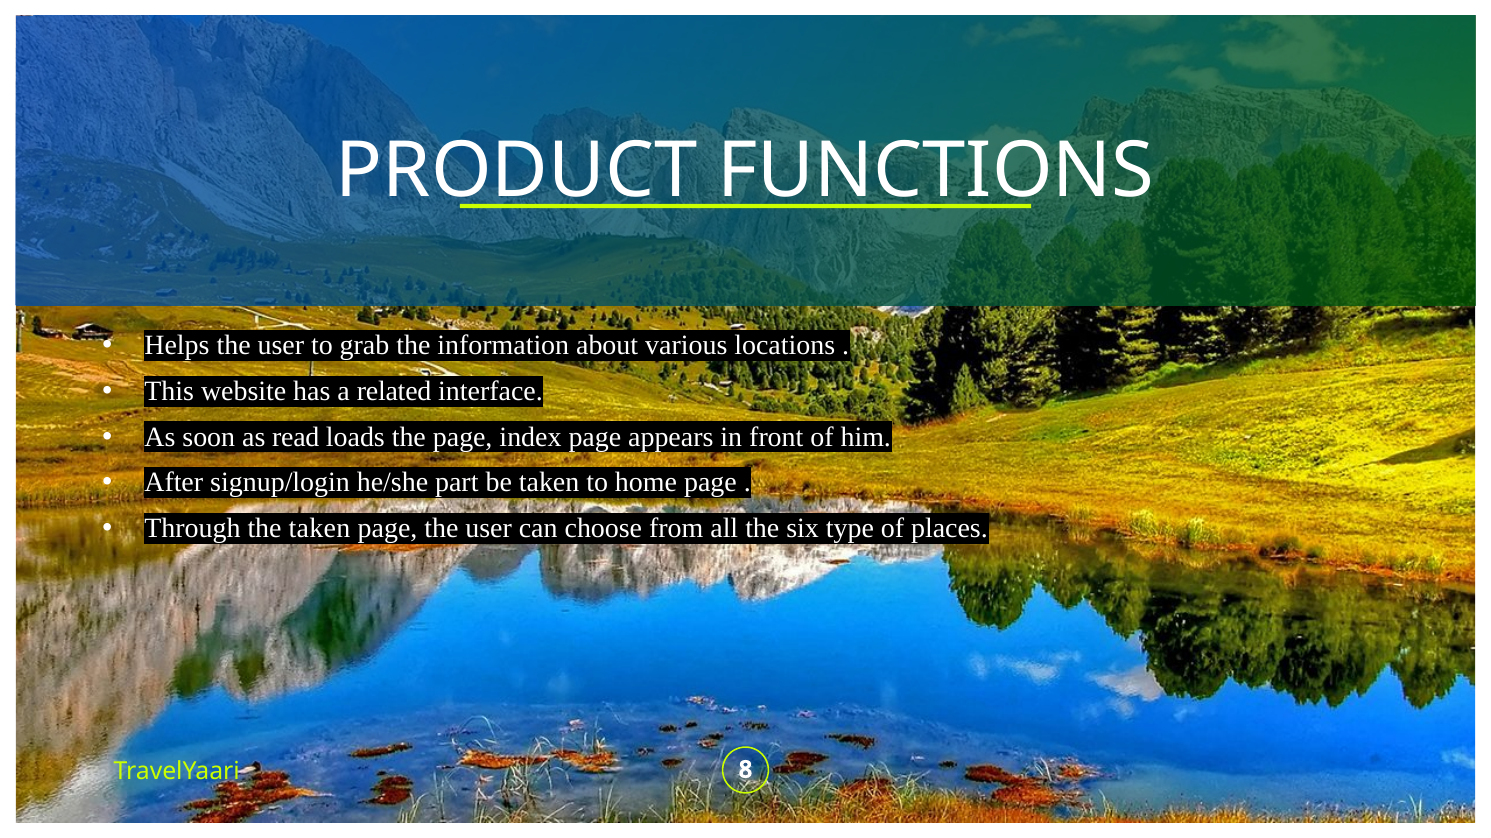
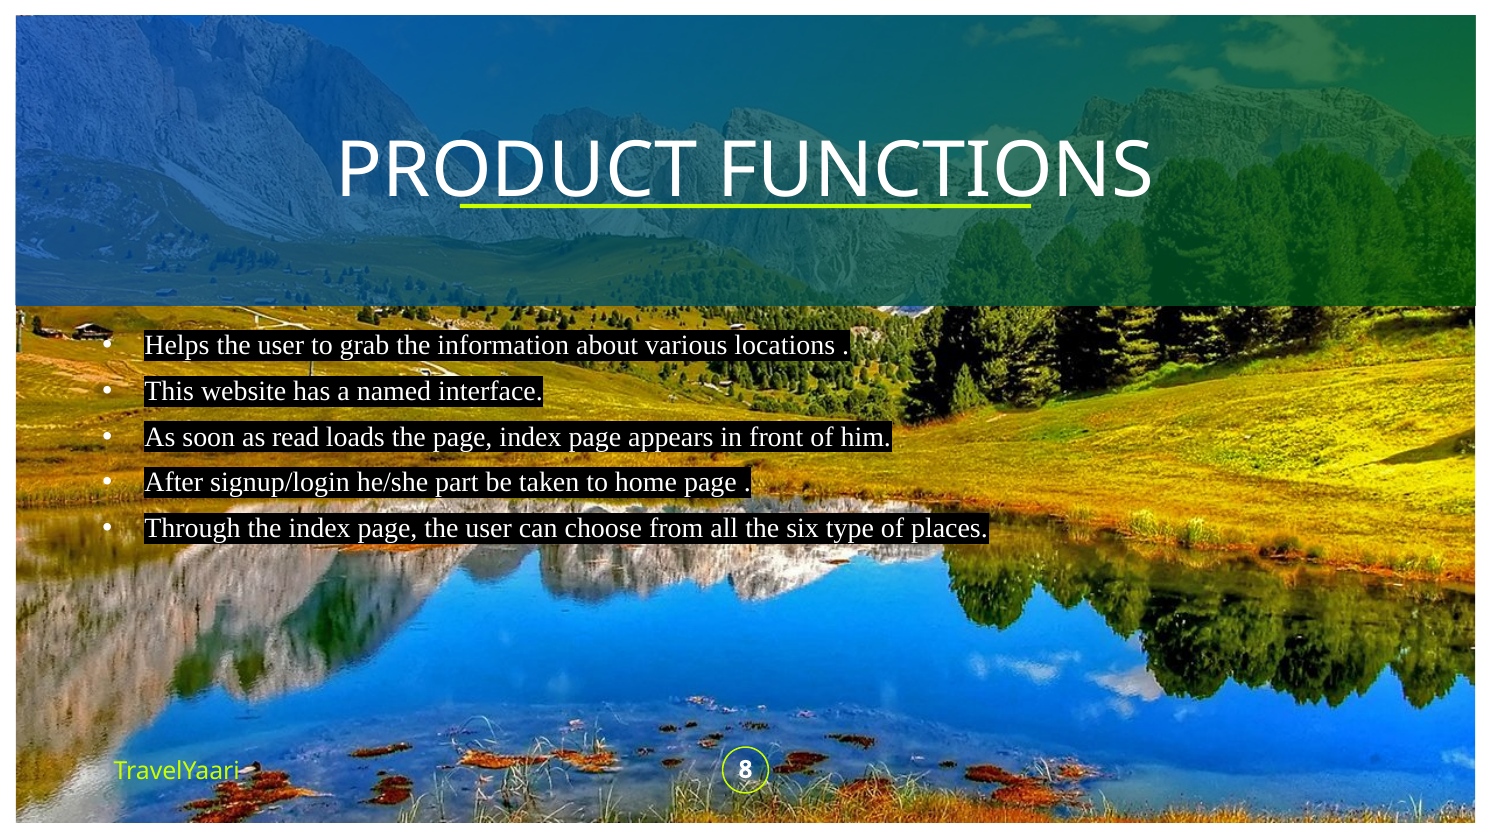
related: related -> named (394, 392)
the taken: taken -> index (320, 529)
